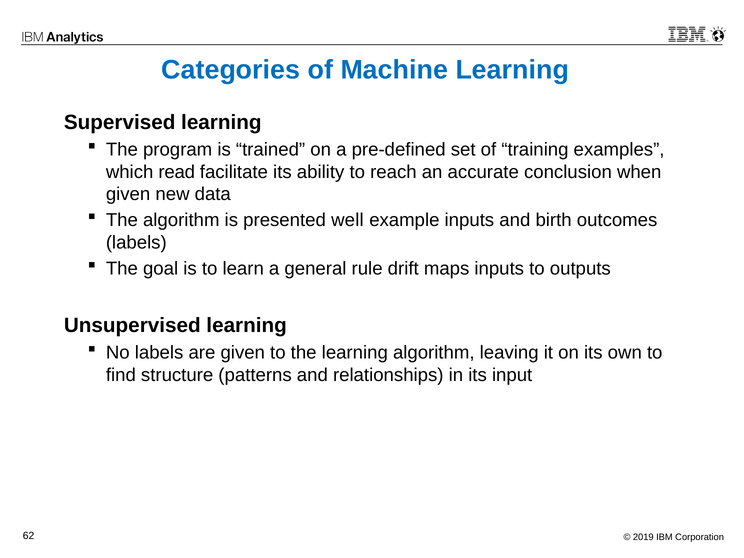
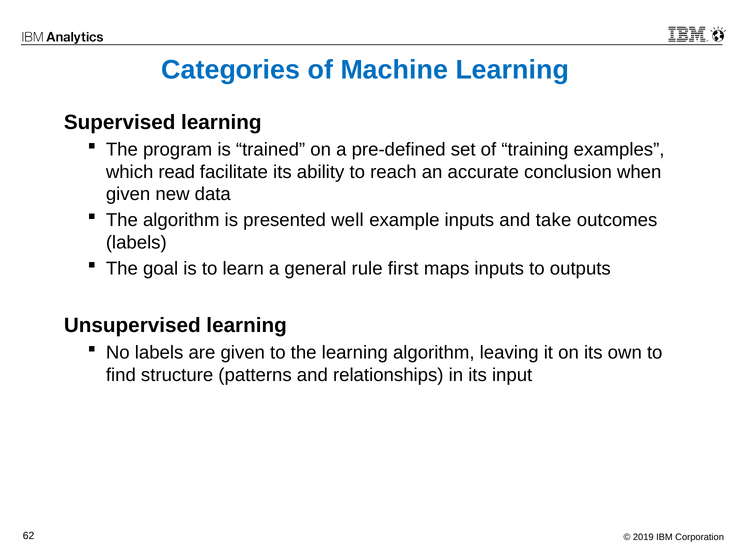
birth: birth -> take (553, 220)
drift: drift -> first (403, 269)
